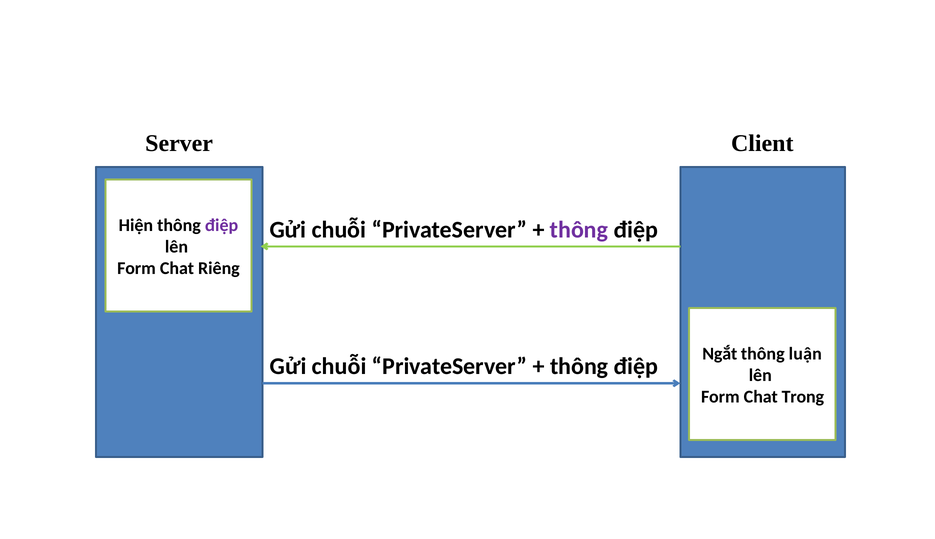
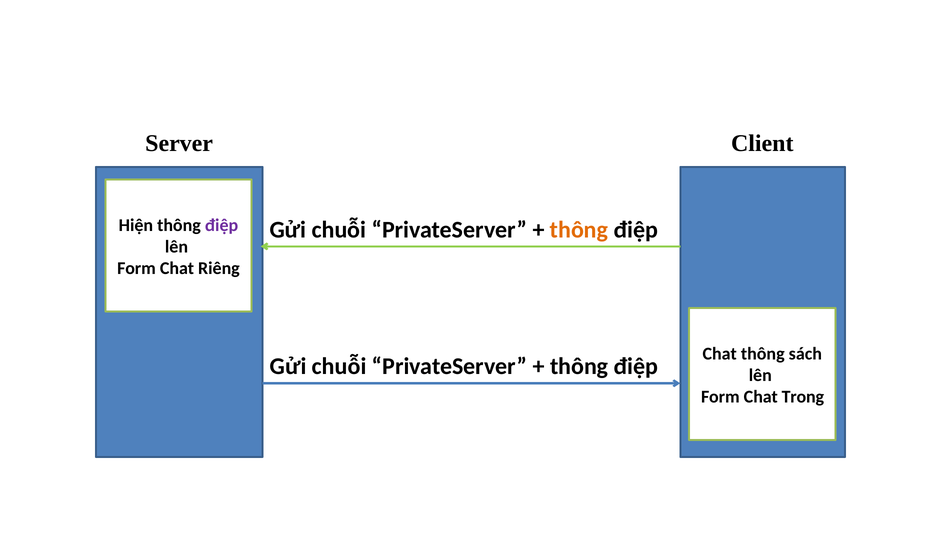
thông colour: purple -> orange (579, 230)
Ngắt: Ngắt -> Chat (720, 354)
luận: luận -> sách (805, 354)
